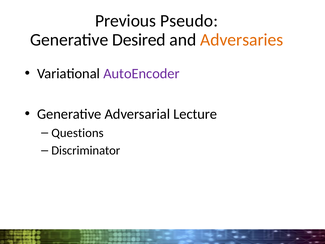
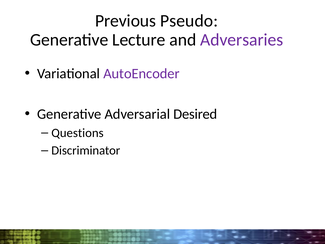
Desired: Desired -> Lecture (139, 40)
Adversaries colour: orange -> purple (242, 40)
Lecture: Lecture -> Desired (195, 114)
